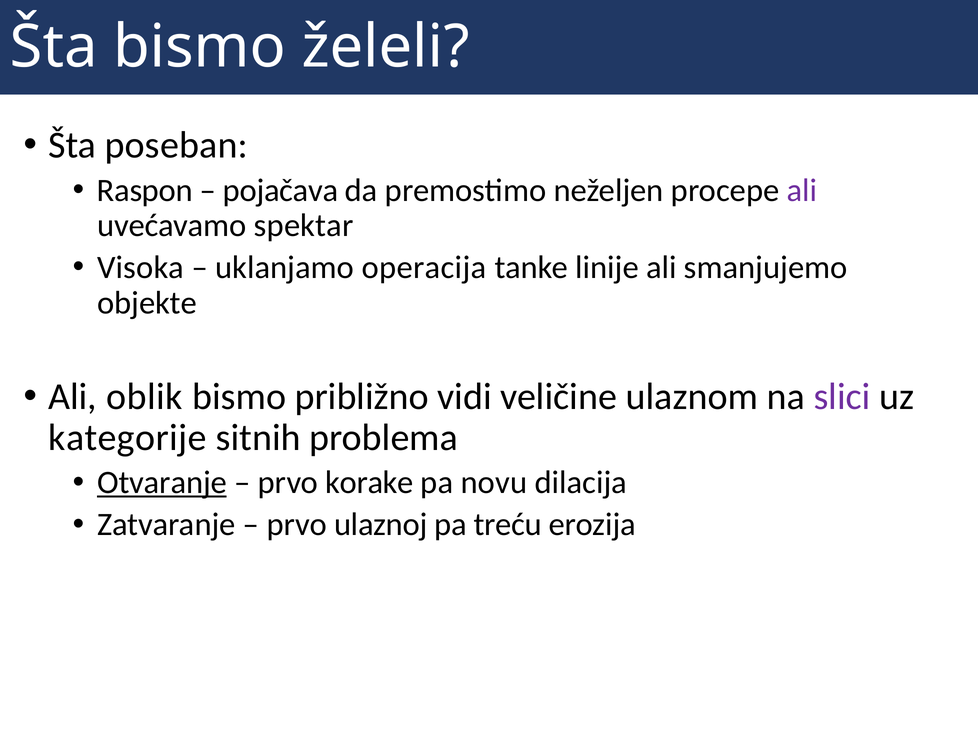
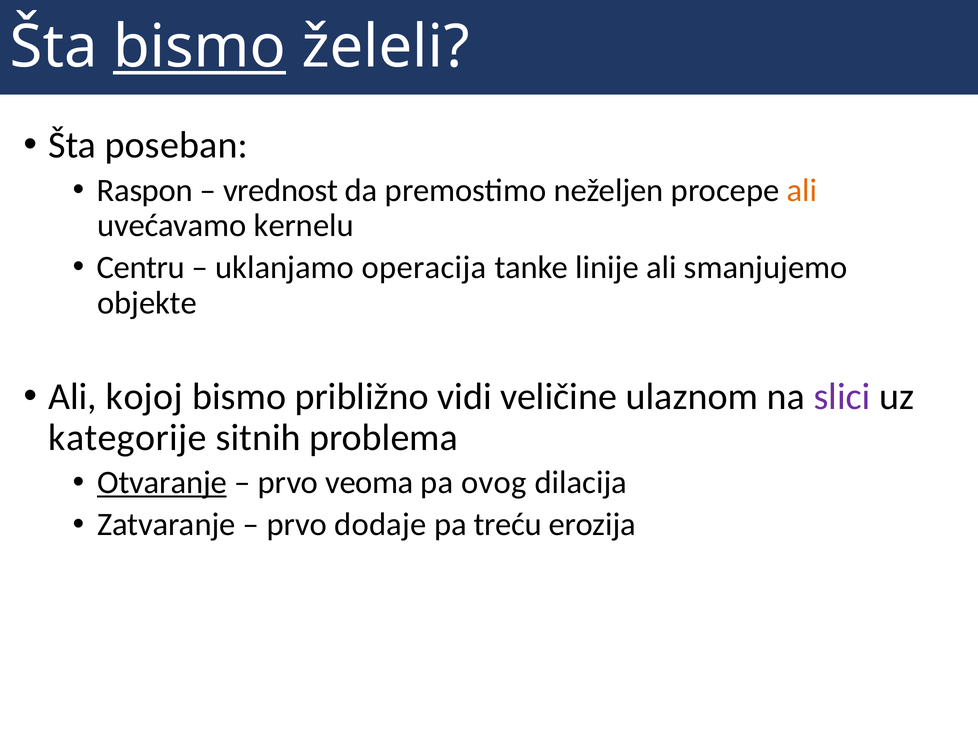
bismo underline: none -> present (200, 47)
pojačava: pojačava -> vrednost (281, 190)
ali colour: purple -> orange (802, 190)
spektar: spektar -> kernelu (304, 225)
Visoka: Visoka -> Centru (141, 267)
oblik: oblik -> kojoj (144, 396)
korake: korake -> veoma (369, 482)
novu: novu -> ovog (494, 482)
ulaznoj: ulaznoj -> dodaje (380, 524)
